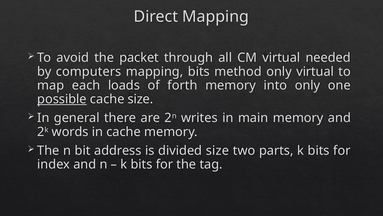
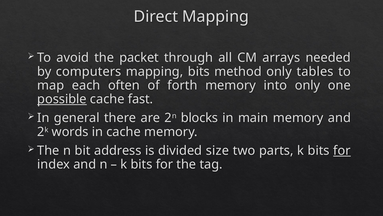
CM virtual: virtual -> arrays (281, 58)
only virtual: virtual -> tables (315, 71)
loads: loads -> often (124, 85)
cache size: size -> fast (140, 99)
writes: writes -> blocks (199, 118)
for underline: none -> present (342, 150)
